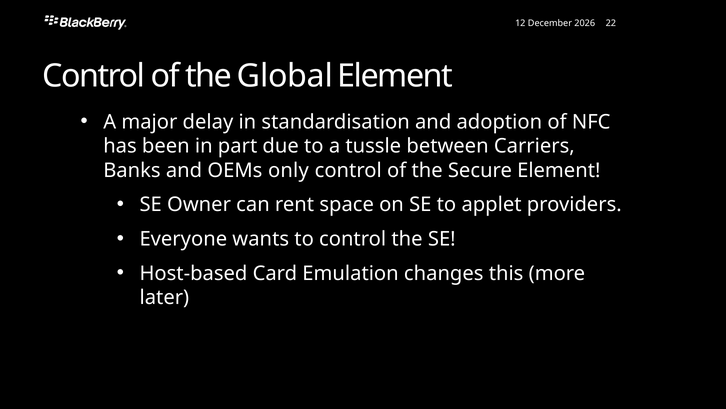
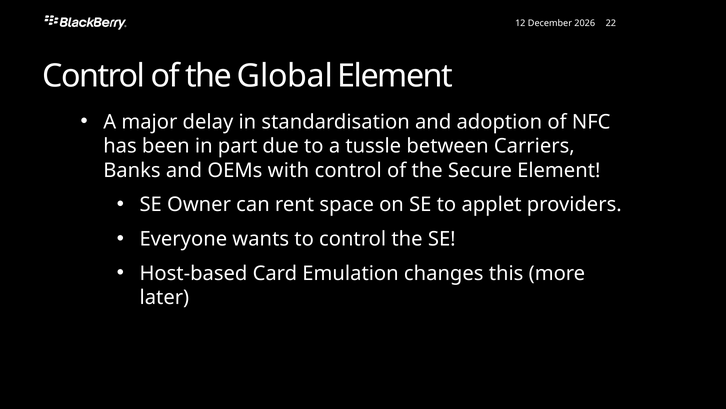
only: only -> with (288, 170)
